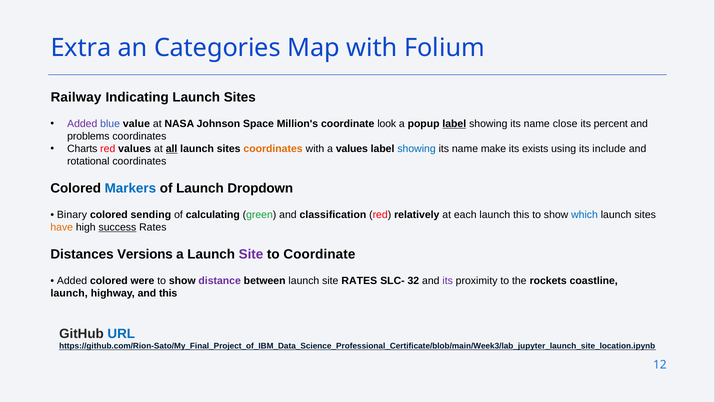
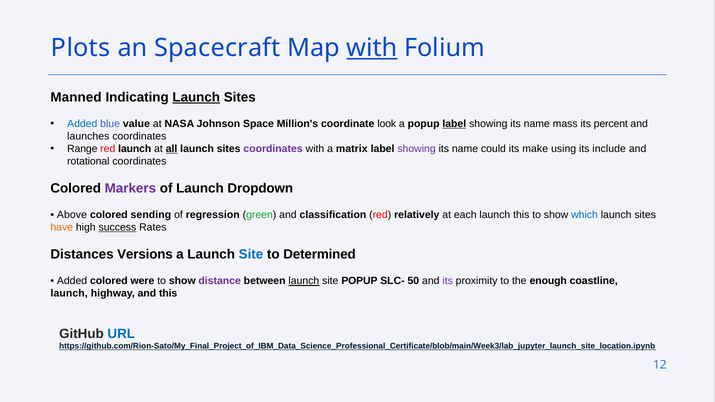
Extra: Extra -> Plots (81, 48)
Categories: Categories -> Spacecraft (217, 48)
with underline: none -> present (372, 48)
Railway: Railway -> Manned (76, 97)
Launch underline: none -> present (196, 97)
Added colour: purple -> blue (82, 124)
close: close -> mass (565, 124)
problems: problems -> launches (88, 136)
Charts: Charts -> Range (82, 149)
red values: values -> launch (135, 149)
coordinates colour: orange -> purple (273, 149)
a values: values -> matrix (352, 149)
showing colour: blue -> purple (417, 149)
make: make -> could (493, 149)
exists: exists -> make (535, 149)
Markers colour: blue -> purple (130, 188)
Binary: Binary -> Above (72, 215)
calculating: calculating -> regression (213, 215)
Site colour: purple -> blue (251, 255)
to Coordinate: Coordinate -> Determined (320, 255)
launch underline: none -> present (304, 281)
site RATES: RATES -> POPUP (359, 281)
32: 32 -> 50 (413, 281)
rockets: rockets -> enough (548, 281)
